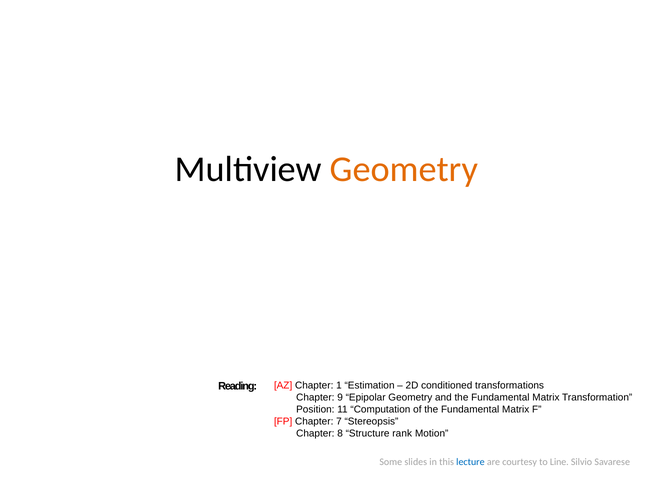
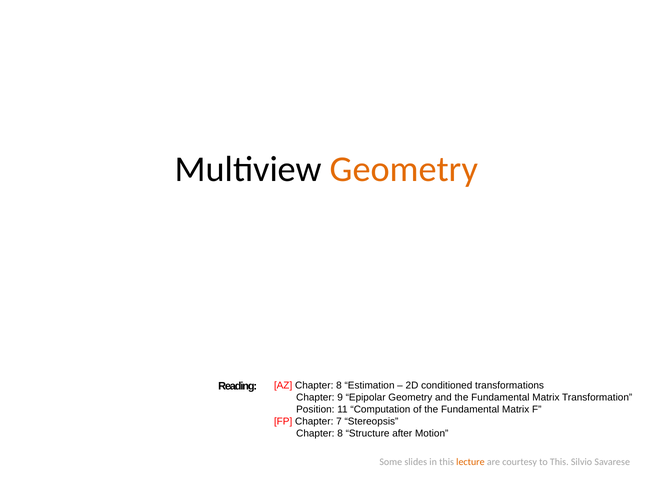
AZ Chapter 1: 1 -> 8 (339, 385)
rank: rank -> after (402, 433)
lecture colour: blue -> orange (470, 462)
to Line: Line -> This (559, 462)
